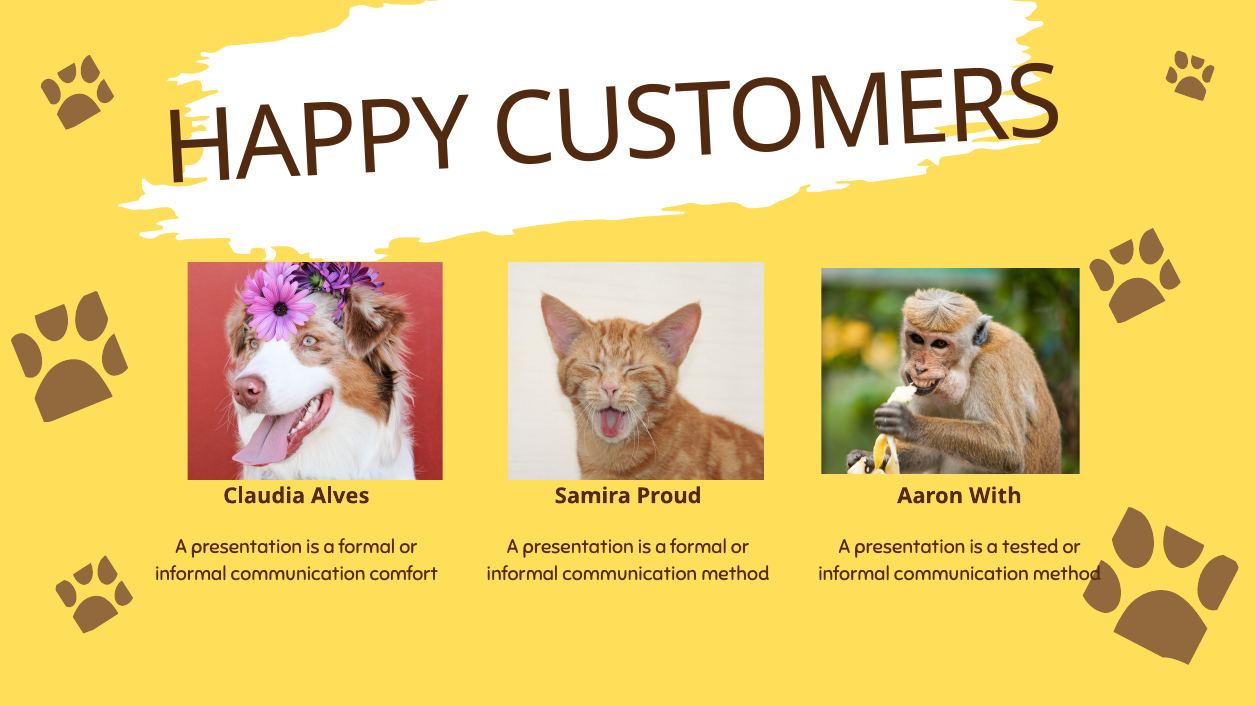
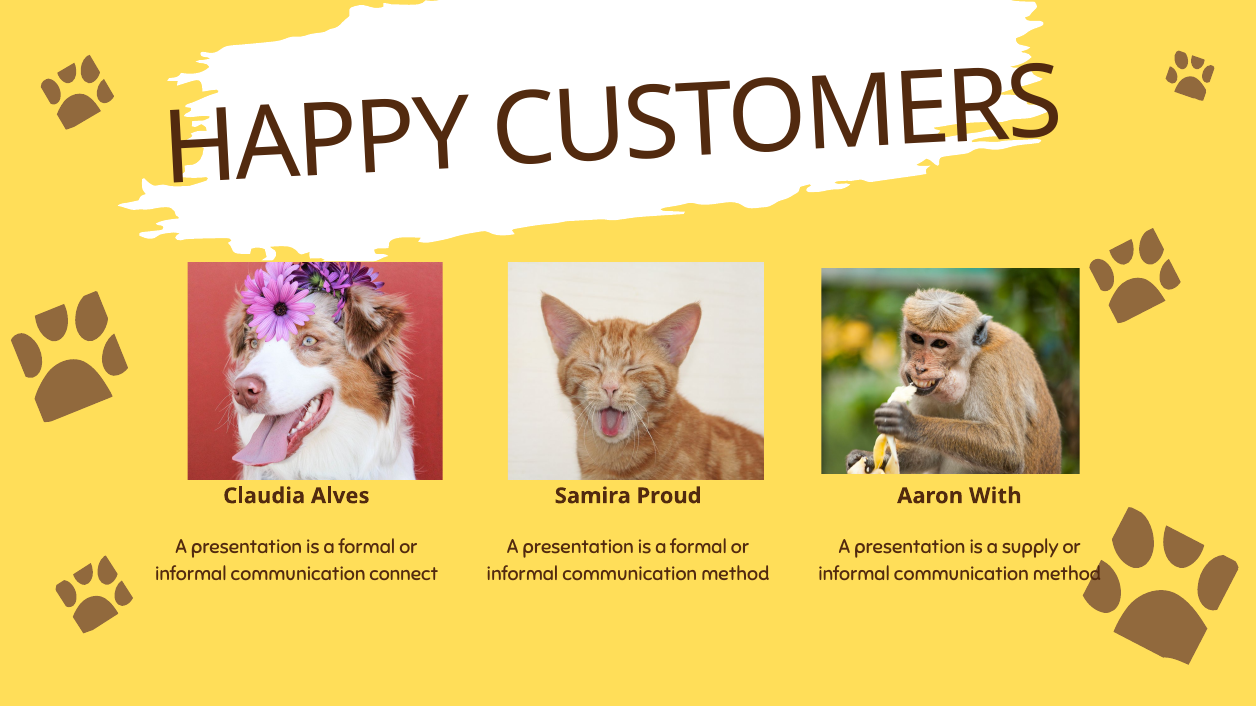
tested: tested -> supply (1030, 548)
comfort: comfort -> connect (404, 575)
